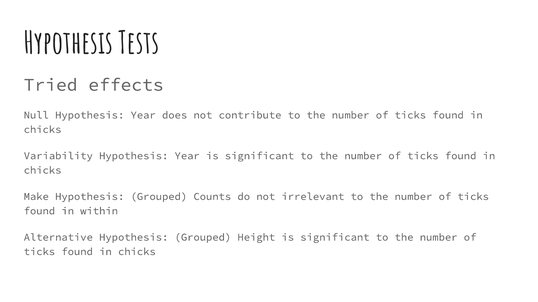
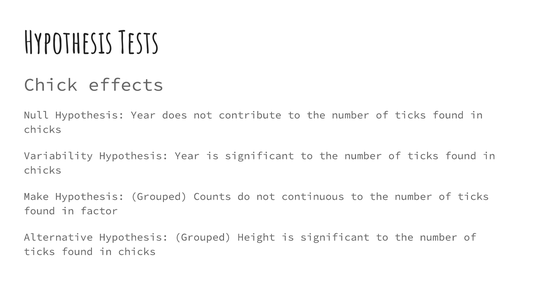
Tried: Tried -> Chick (51, 85)
irrelevant: irrelevant -> continuous (313, 197)
within: within -> factor (99, 211)
